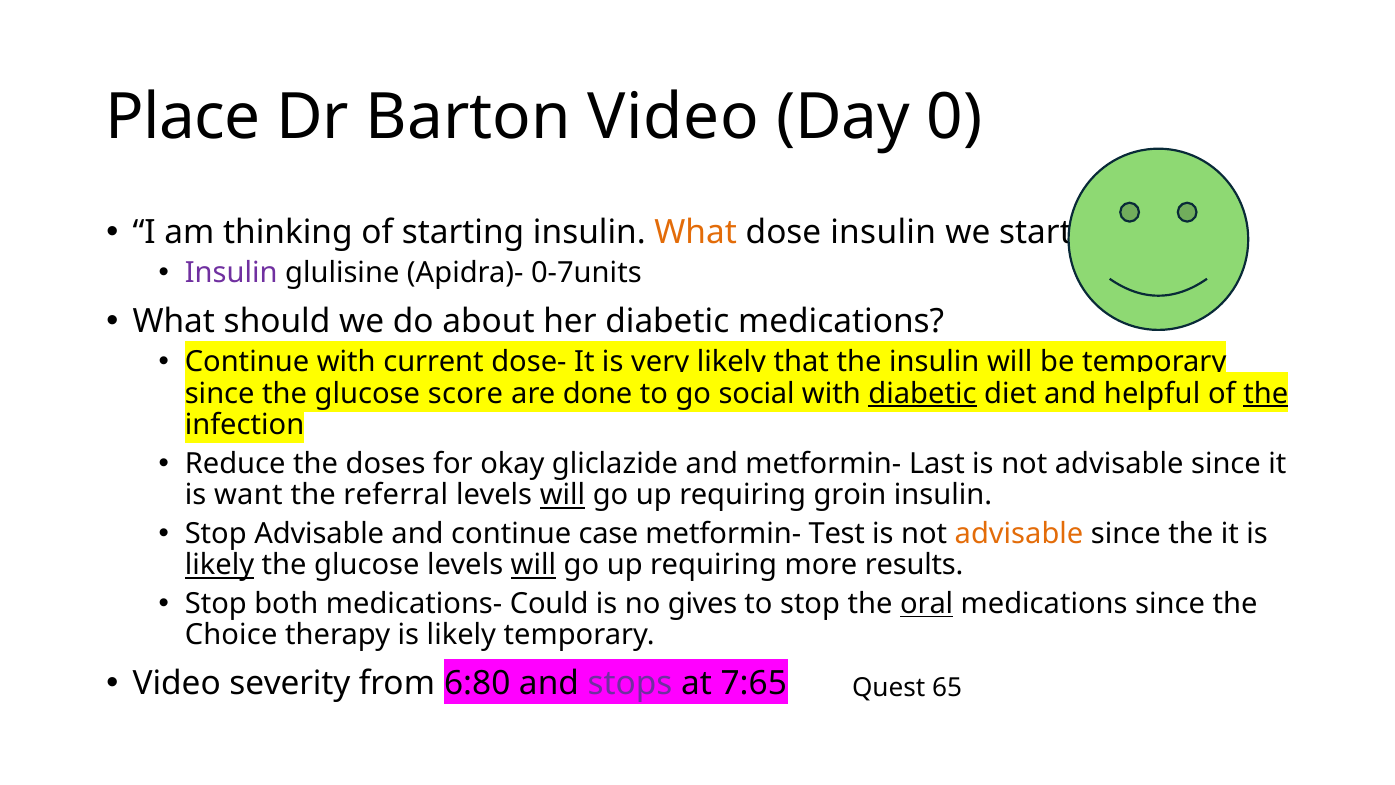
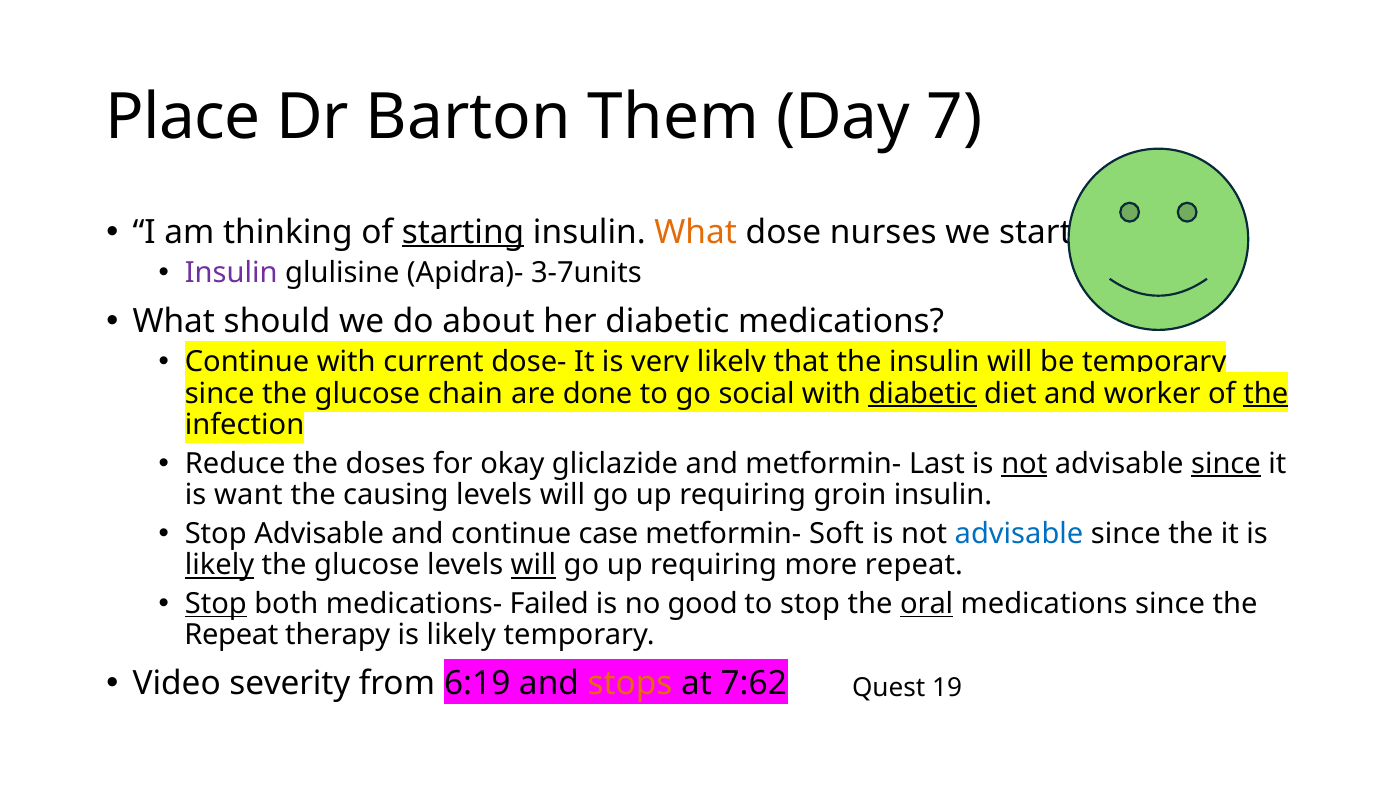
Barton Video: Video -> Them (673, 117)
0: 0 -> 7 (955, 117)
starting underline: none -> present (463, 232)
dose insulin: insulin -> nurses (883, 232)
0-7units: 0-7units -> 3-7units (586, 273)
score: score -> chain (465, 394)
helpful: helpful -> worker (1152, 394)
not underline: none -> present (1024, 464)
since underline: none -> present (1226, 464)
referral: referral -> causing (396, 495)
will underline: present -> none (562, 495)
Test: Test -> Soft (837, 534)
advisable colour: orange -> blue (1019, 534)
more results: results -> repeat (914, 565)
Stop underline: none -> present (216, 604)
Could: Could -> Failed (549, 604)
gives: gives -> good (703, 604)
Choice: Choice -> Repeat (231, 635)
6:80: 6:80 -> 6:19 (477, 683)
stops colour: purple -> orange (630, 683)
7:65: 7:65 -> 7:62 (754, 683)
65: 65 -> 19 (947, 687)
